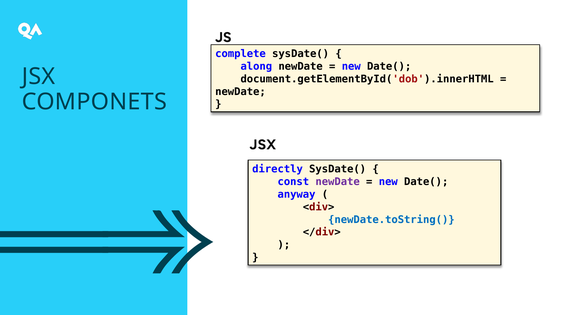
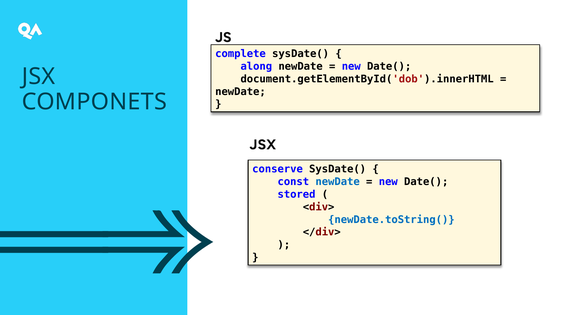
directly: directly -> conserve (278, 169)
newDate colour: purple -> blue (338, 182)
anyway: anyway -> stored (297, 195)
